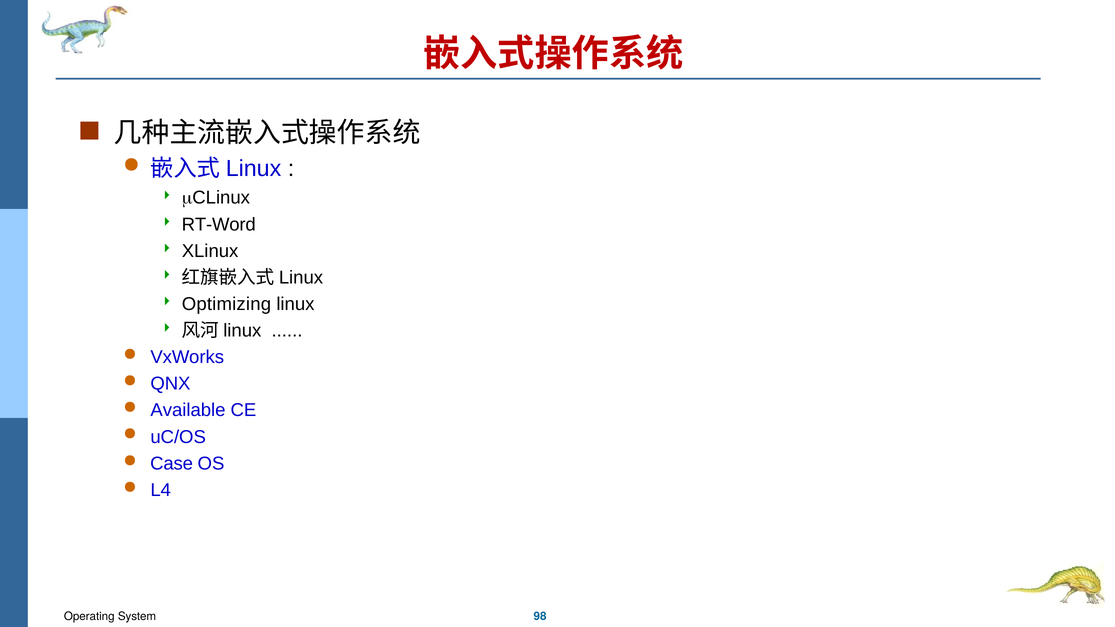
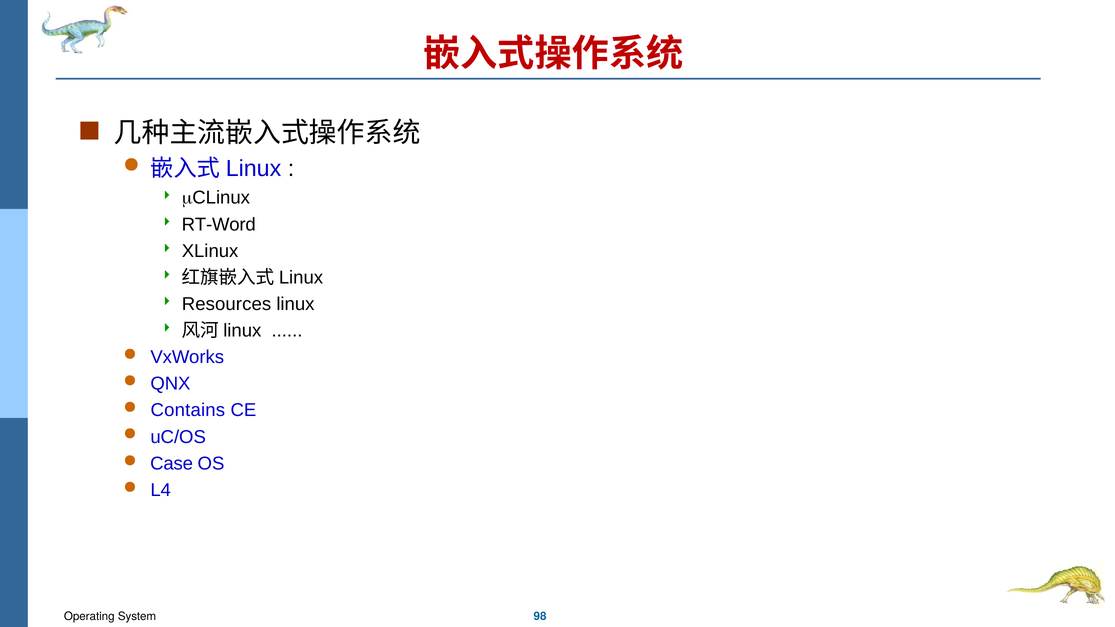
Optimizing: Optimizing -> Resources (226, 304)
Available: Available -> Contains (188, 410)
